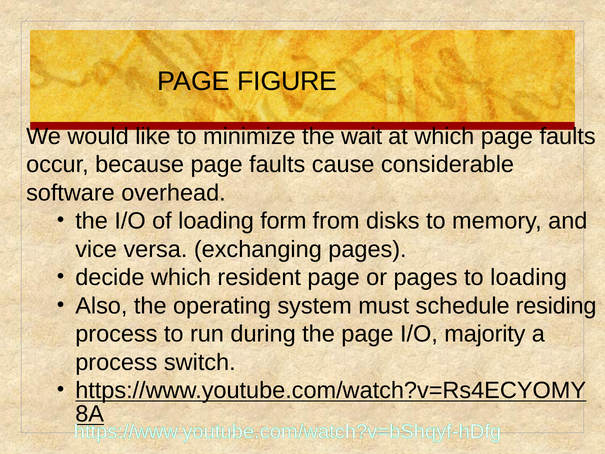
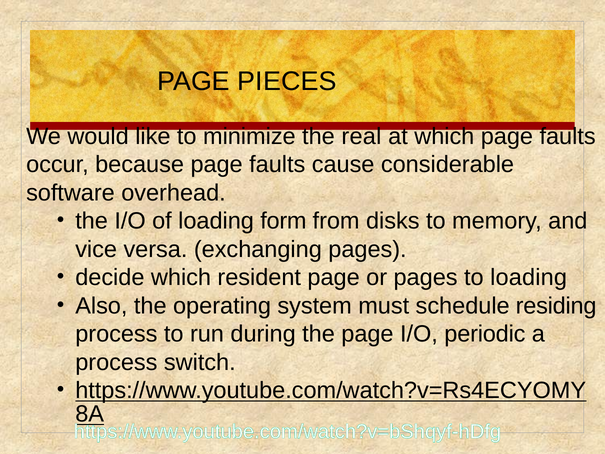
FIGURE: FIGURE -> PIECES (287, 81)
wait: wait -> real (361, 136)
majority: majority -> periodic (485, 334)
